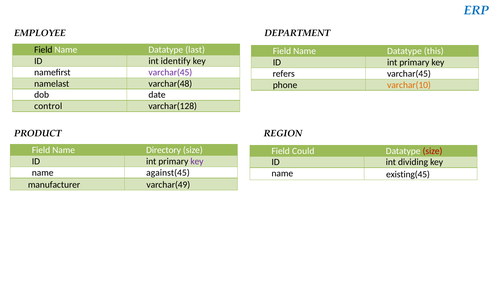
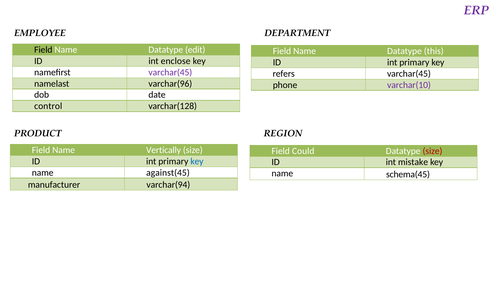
ERP colour: blue -> purple (476, 10)
last: last -> edit (195, 50)
identify: identify -> enclose (176, 61)
varchar(48: varchar(48 -> varchar(96 (170, 84)
varchar(10 colour: orange -> purple (409, 85)
Directory: Directory -> Vertically (164, 150)
key colour: purple -> blue (197, 162)
dividing: dividing -> mistake (413, 162)
existing(45: existing(45 -> schema(45 (408, 175)
varchar(49: varchar(49 -> varchar(94 (168, 185)
